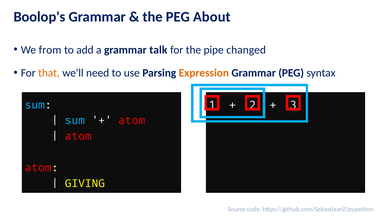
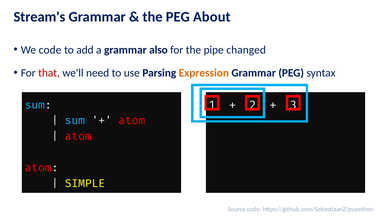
Boolop's: Boolop's -> Stream's (40, 17)
We from: from -> code (50, 50)
talk: talk -> also (158, 50)
that colour: orange -> red (49, 73)
GIVING: GIVING -> SIMPLE (85, 183)
